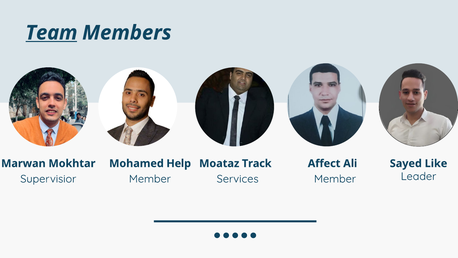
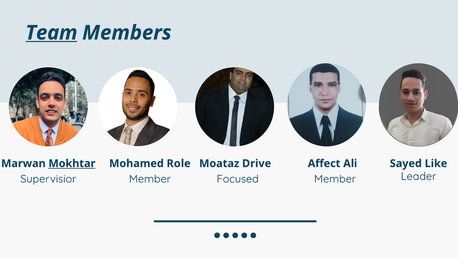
Mokhtar underline: none -> present (72, 163)
Help: Help -> Role (179, 163)
Track: Track -> Drive (257, 163)
Services: Services -> Focused (238, 179)
